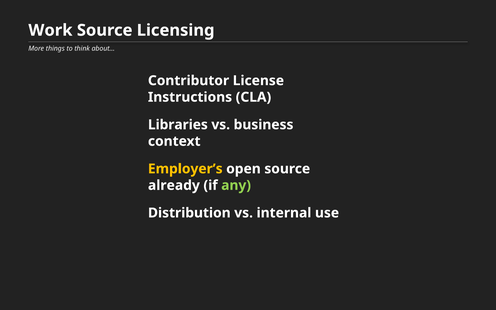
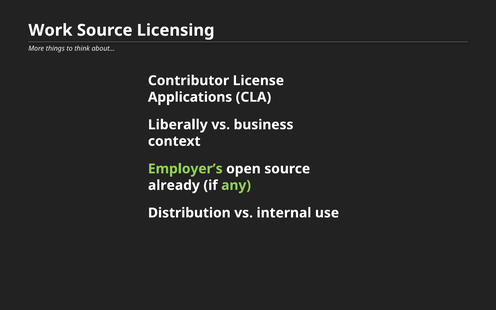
Instructions: Instructions -> Applications (190, 97)
Libraries: Libraries -> Liberally (178, 125)
Employer’s colour: yellow -> light green (185, 169)
